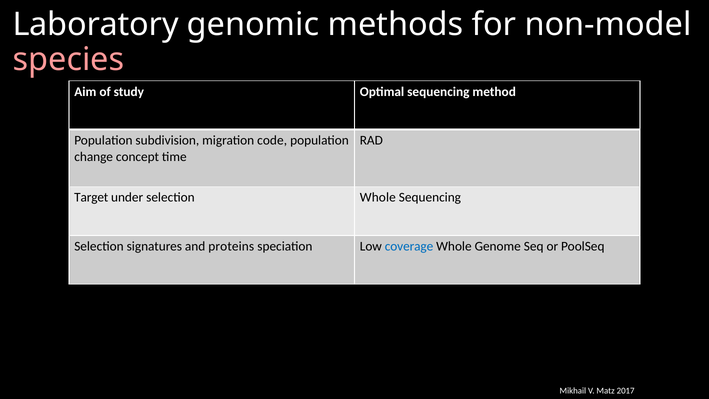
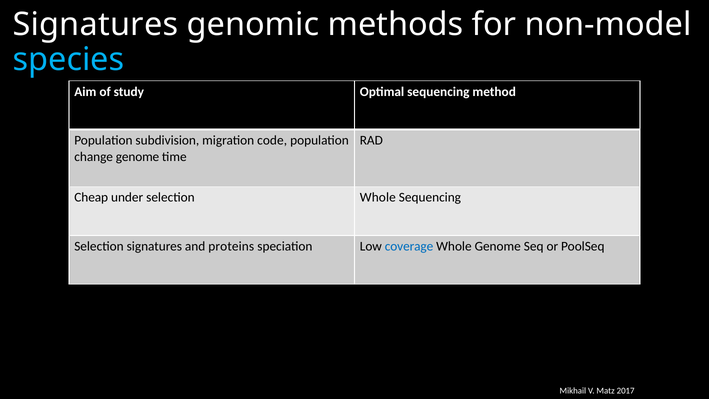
Laboratory: Laboratory -> Signatures (95, 24)
species colour: pink -> light blue (68, 59)
change concept: concept -> genome (138, 157)
Target: Target -> Cheap (91, 198)
